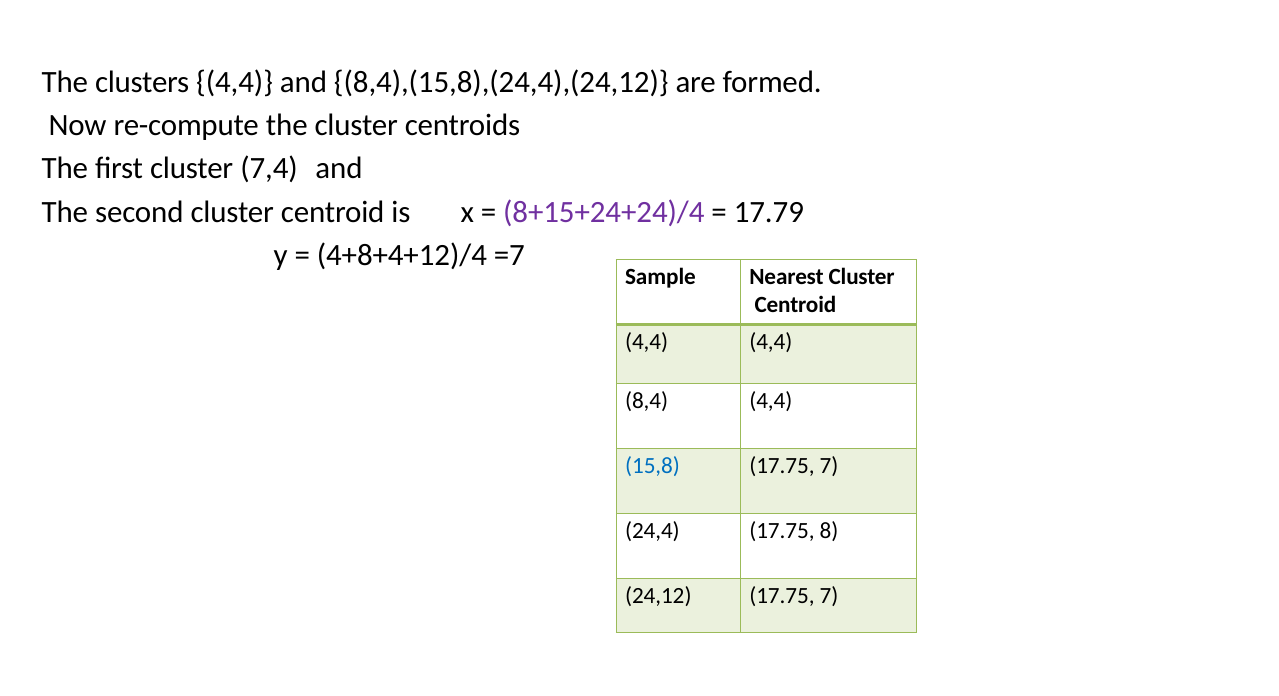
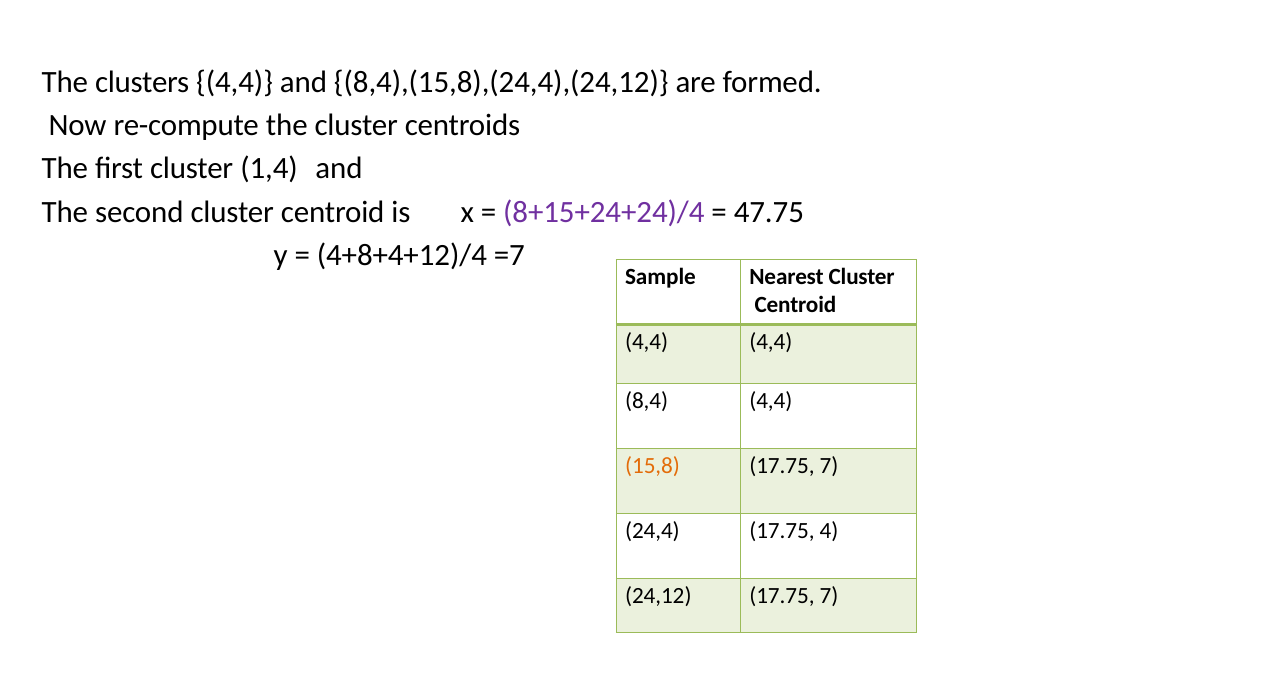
7,4: 7,4 -> 1,4 (269, 169)
17.79: 17.79 -> 47.75 (769, 212)
15,8 colour: blue -> orange (653, 466)
8: 8 -> 4 (829, 531)
